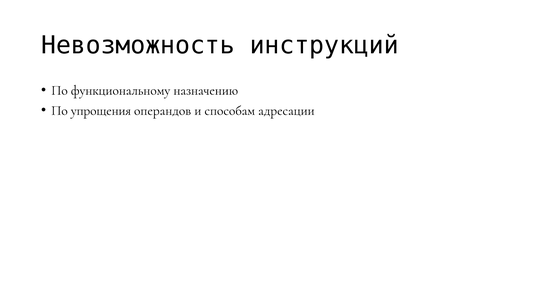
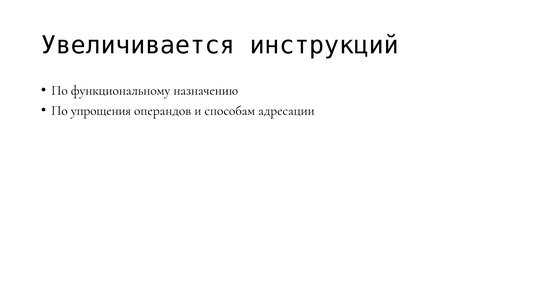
Невозможность: Невозможность -> Увеличивается (138, 45)
